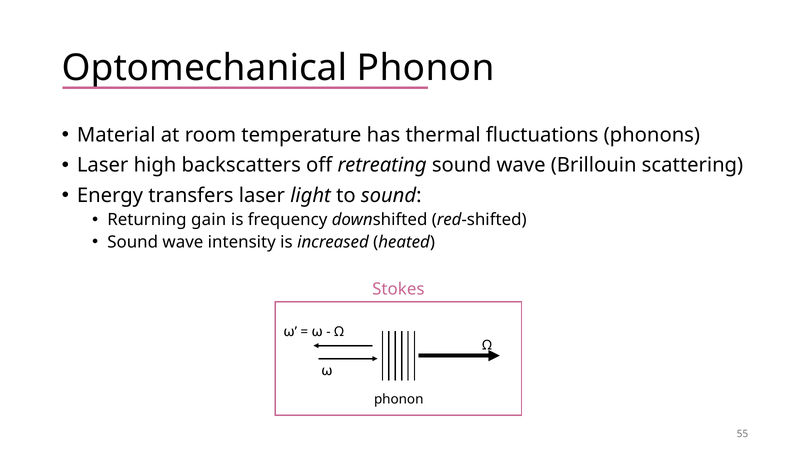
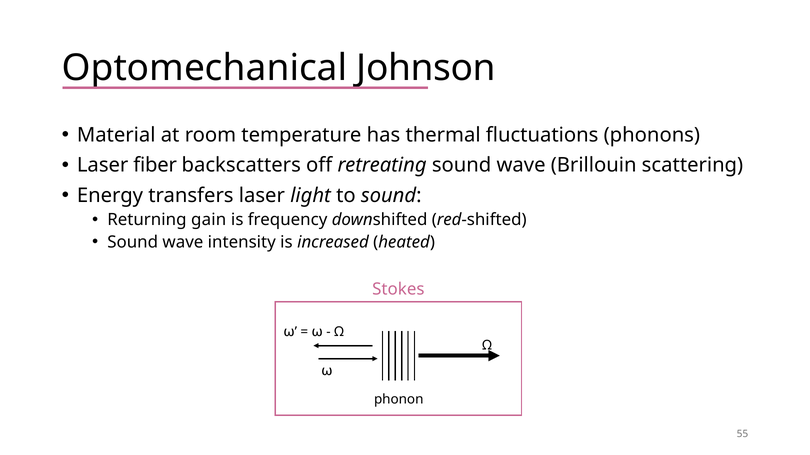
Phonon: Phonon -> Johnson (426, 68)
high: high -> fiber (155, 165)
